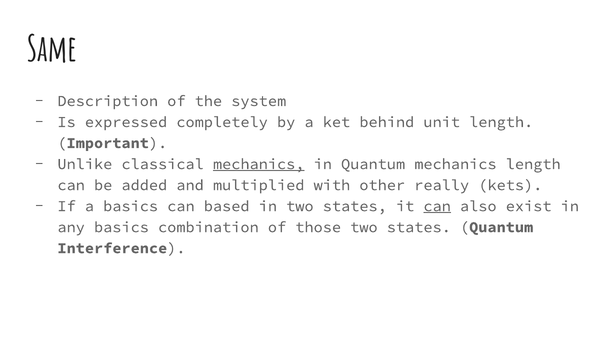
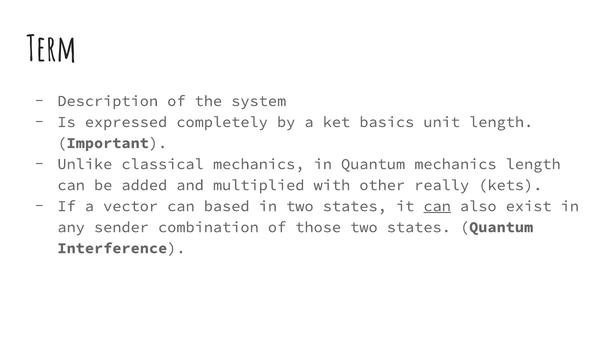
Same: Same -> Term (52, 49)
behind: behind -> basics (387, 122)
mechanics underline: present -> none (259, 164)
a basics: basics -> vector (131, 206)
any basics: basics -> sender (121, 227)
